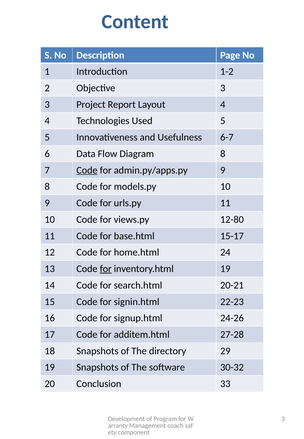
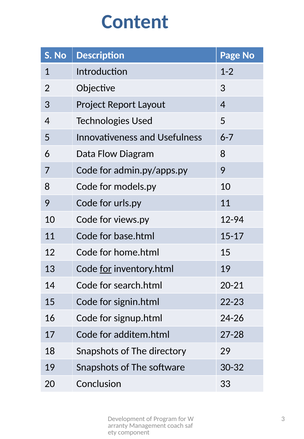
Code underline: present -> none (87, 170)
12-80: 12-80 -> 12-94 (232, 220)
home.html 24: 24 -> 15 (225, 252)
